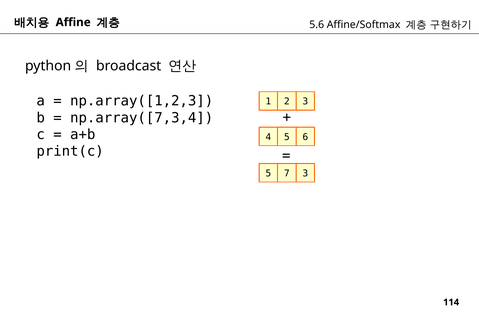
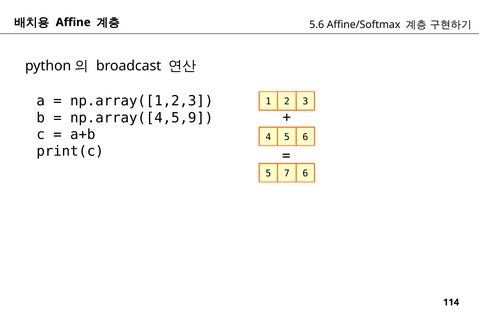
np.array([7,3,4: np.array([7,3,4 -> np.array([4,5,9 (142, 118)
7 3: 3 -> 6 (305, 173)
